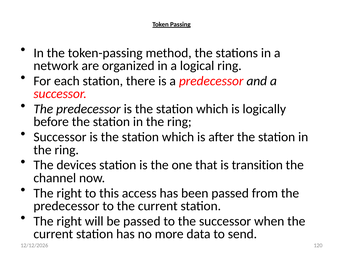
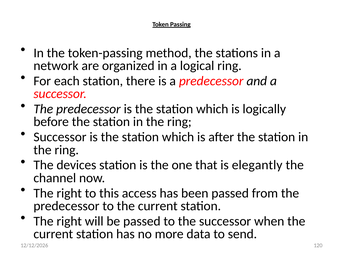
transition: transition -> elegantly (257, 165)
